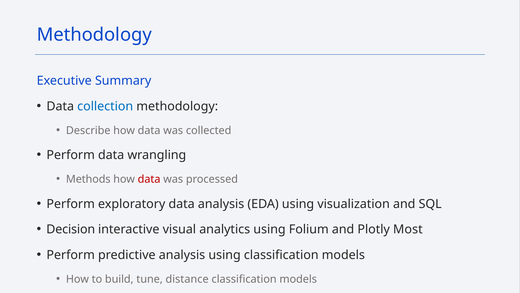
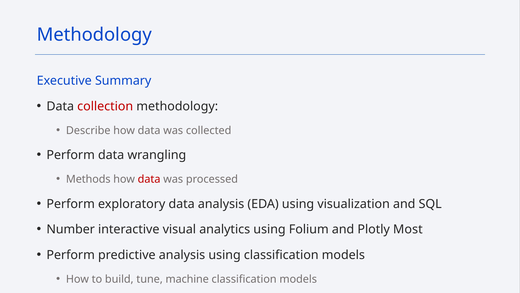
collection colour: blue -> red (105, 106)
Decision: Decision -> Number (71, 229)
distance: distance -> machine (187, 279)
